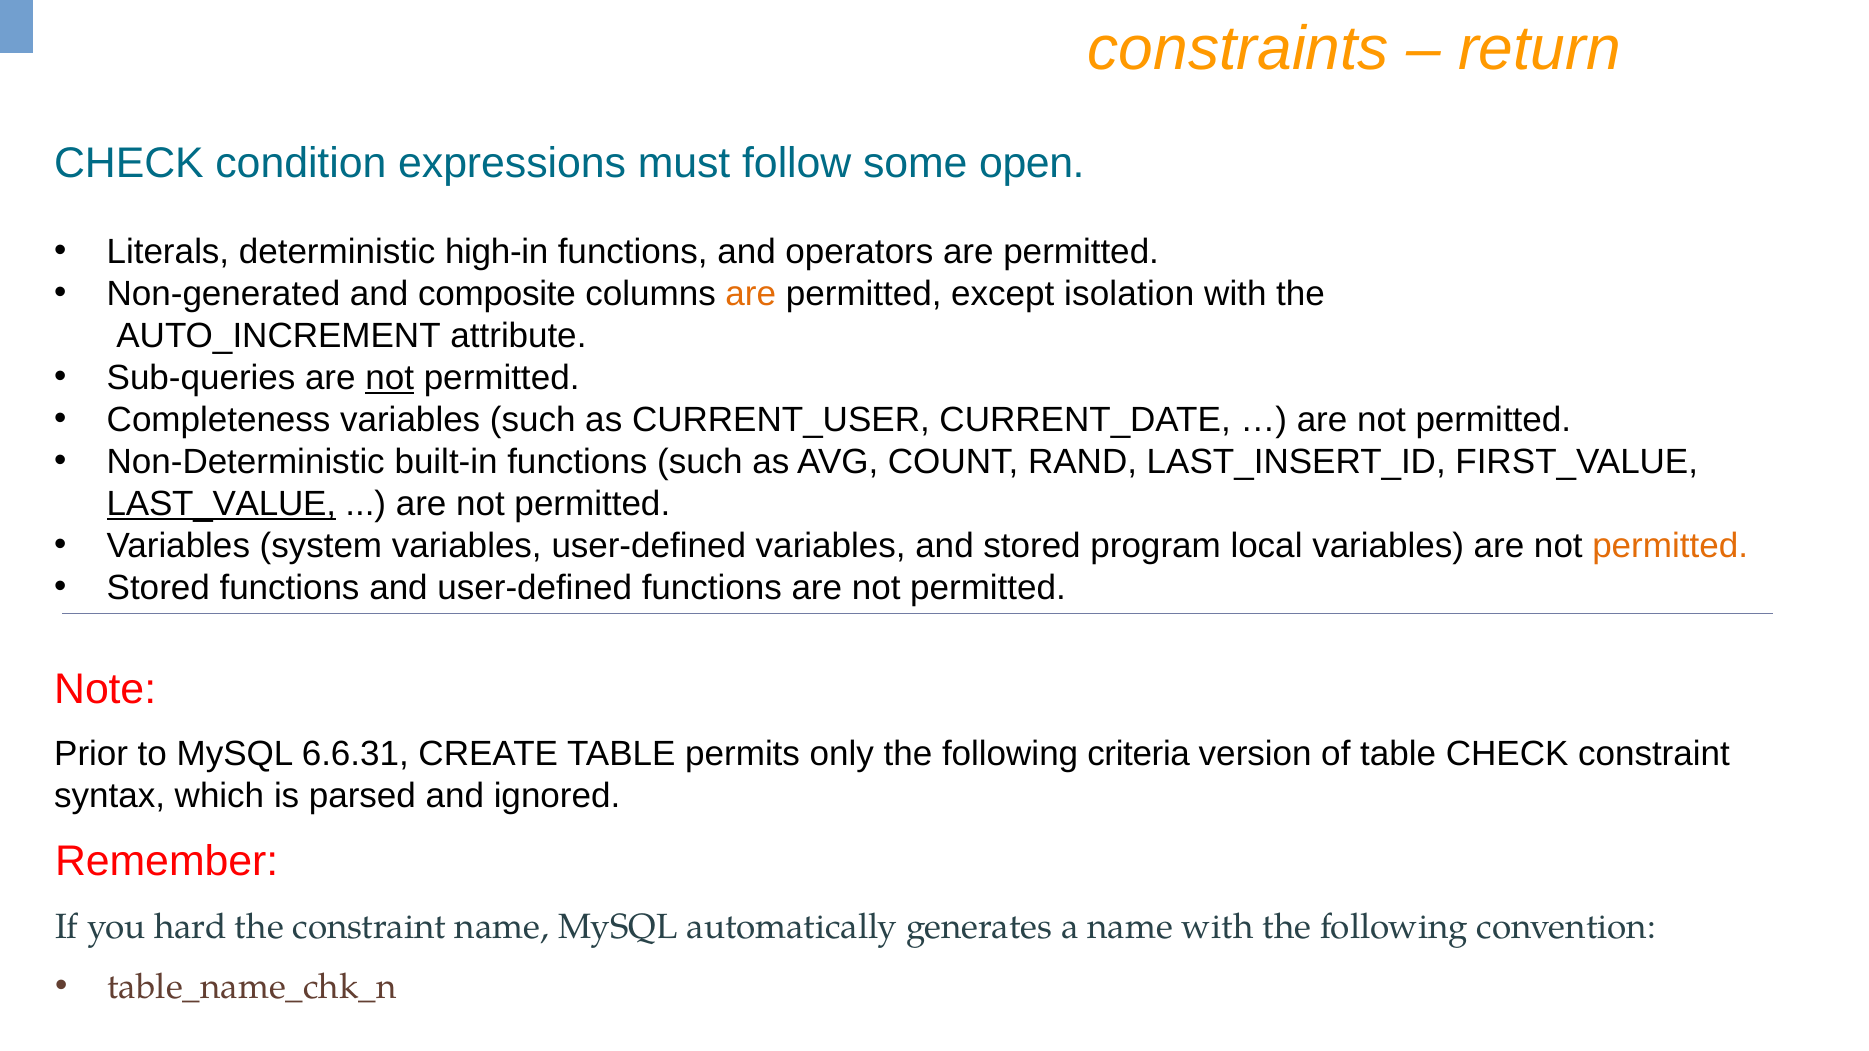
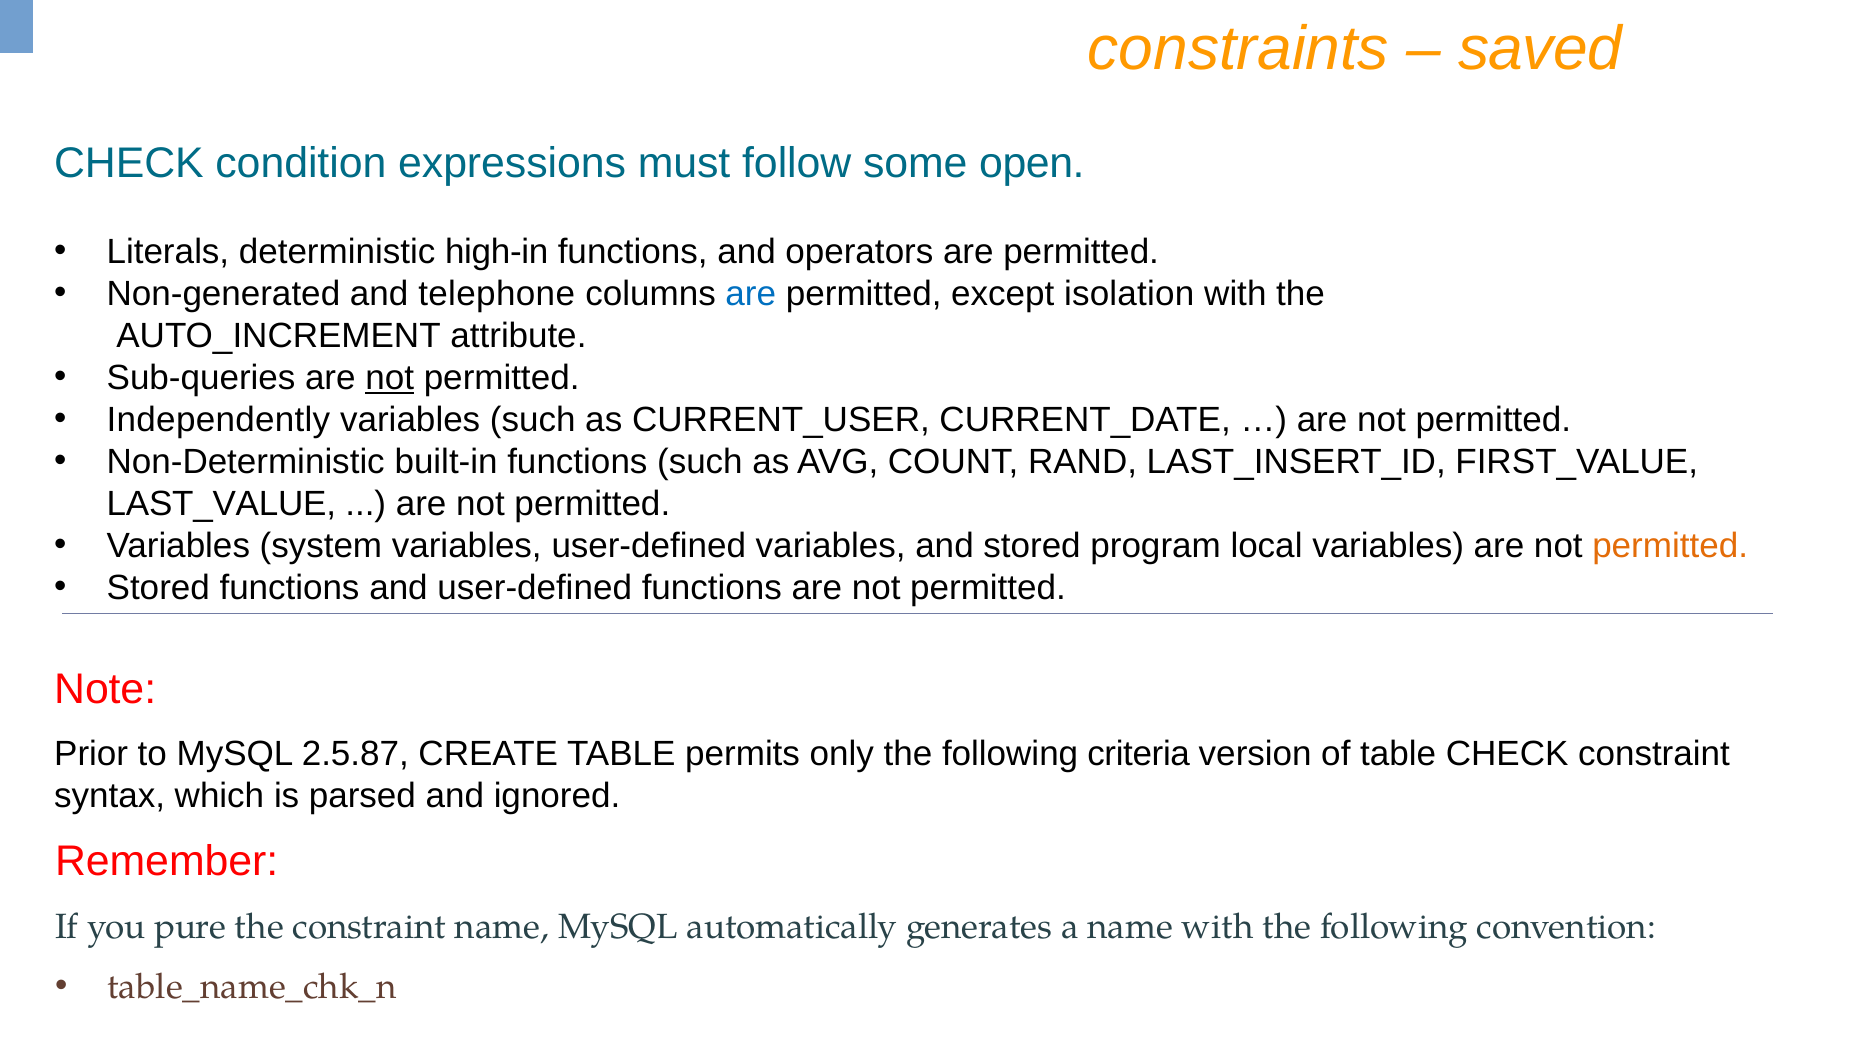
return: return -> saved (1540, 49)
composite: composite -> telephone (497, 294)
are colour: orange -> blue (751, 294)
Completeness: Completeness -> Independently (218, 420)
LAST_VALUE underline: present -> none (221, 504)
6.6.31: 6.6.31 -> 2.5.87 (355, 754)
hard: hard -> pure (190, 927)
